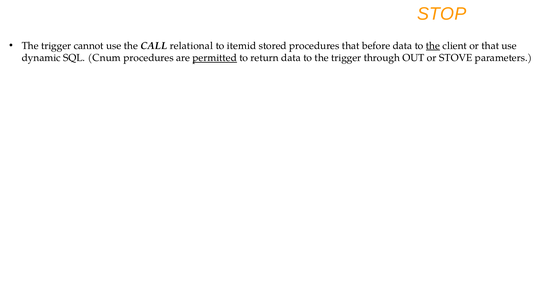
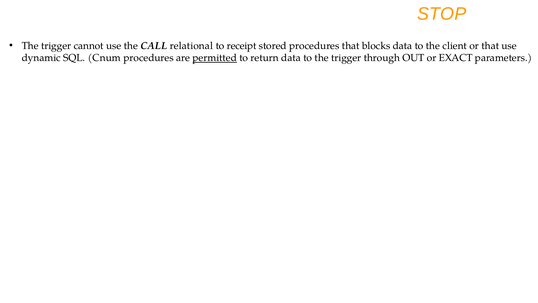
itemid: itemid -> receipt (242, 46)
before: before -> blocks (376, 46)
the underline: present -> none (433, 46)
STOVE: STOVE -> EXACT (456, 58)
